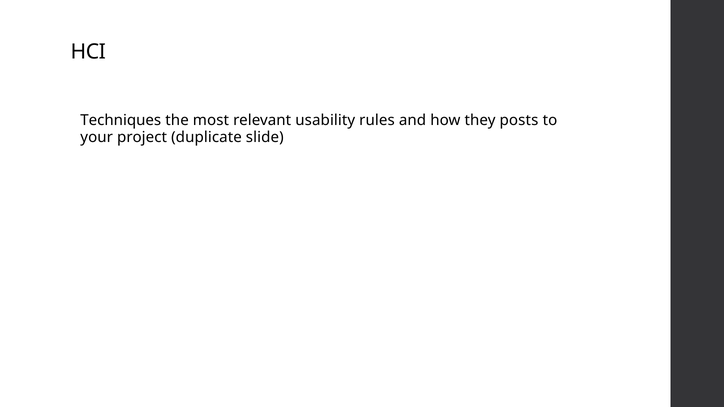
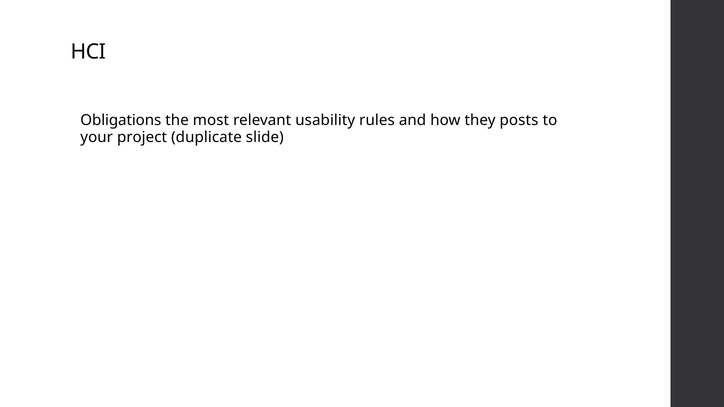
Techniques: Techniques -> Obligations (121, 120)
